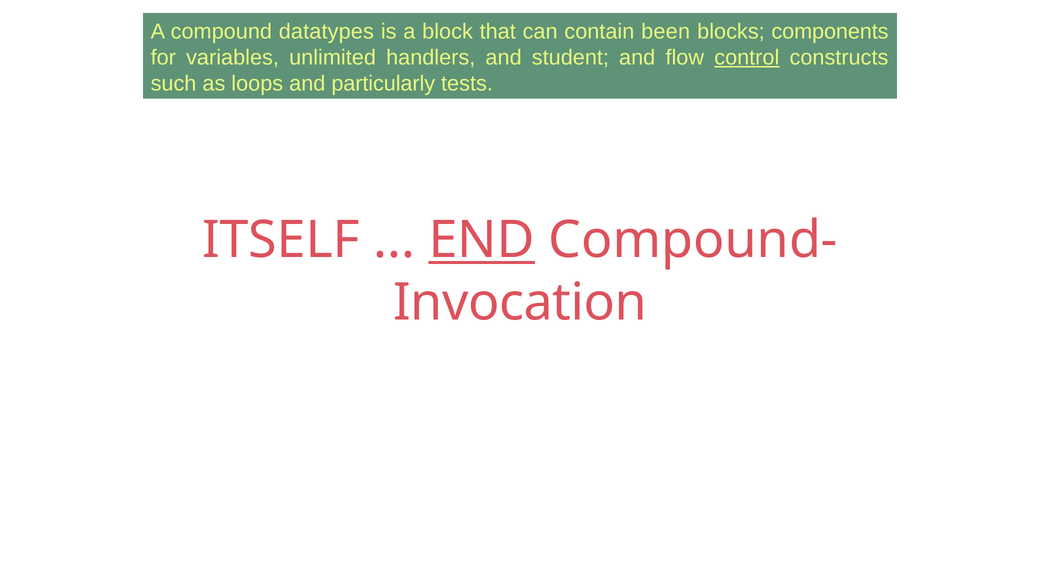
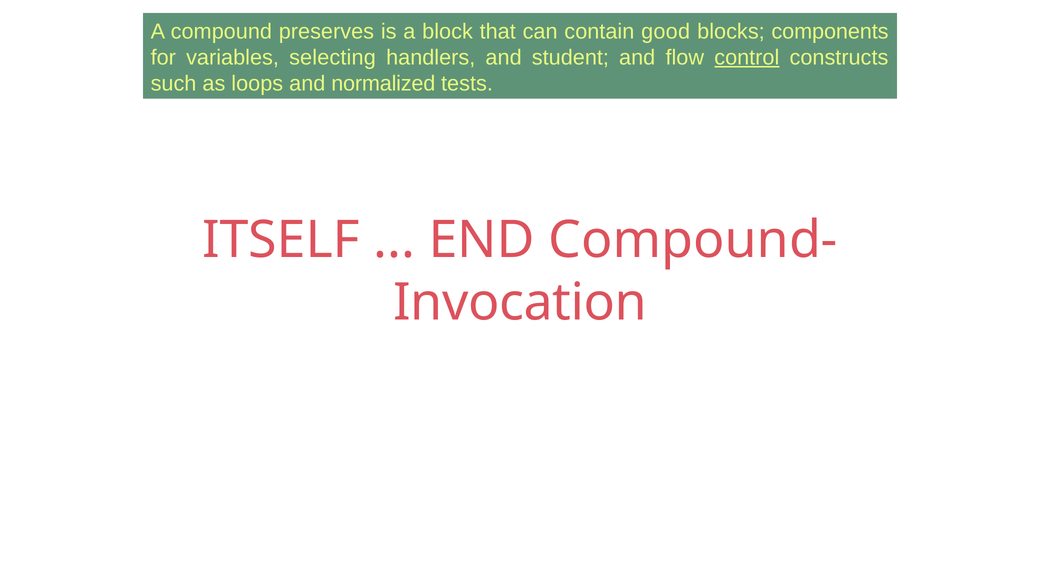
datatypes: datatypes -> preserves (326, 31)
been: been -> good (666, 31)
unlimited: unlimited -> selecting (332, 57)
particularly: particularly -> normalized (383, 83)
END underline: present -> none (482, 240)
